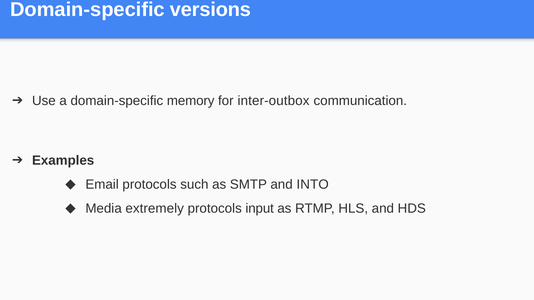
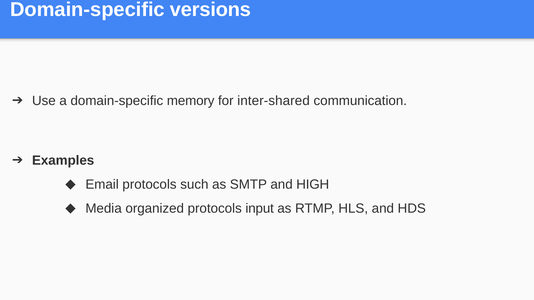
inter-outbox: inter-outbox -> inter-shared (274, 101)
INTO: INTO -> HIGH (313, 185)
extremely: extremely -> organized (155, 209)
